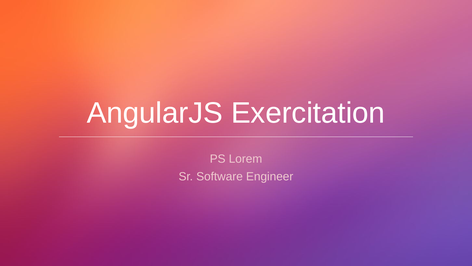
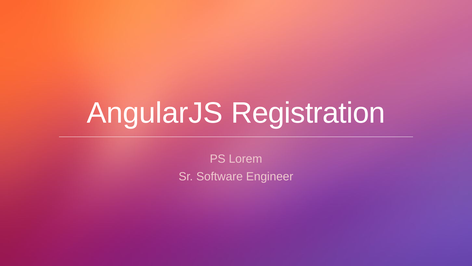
Exercitation: Exercitation -> Registration (308, 113)
